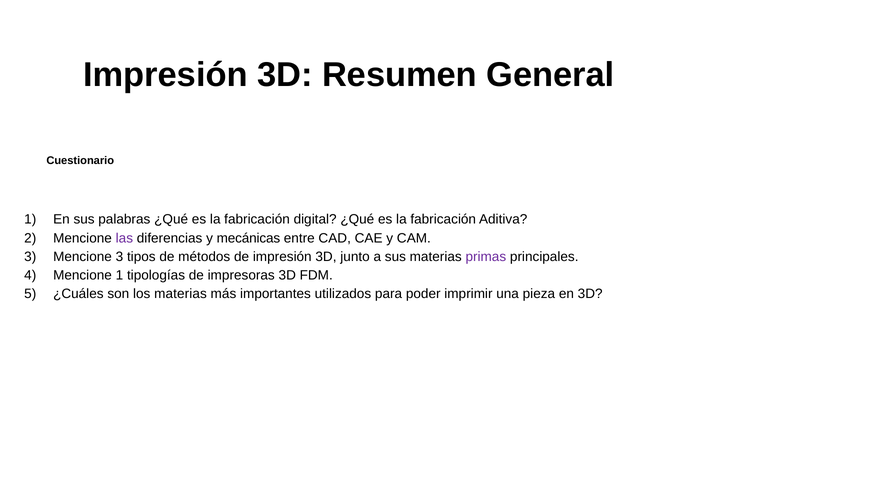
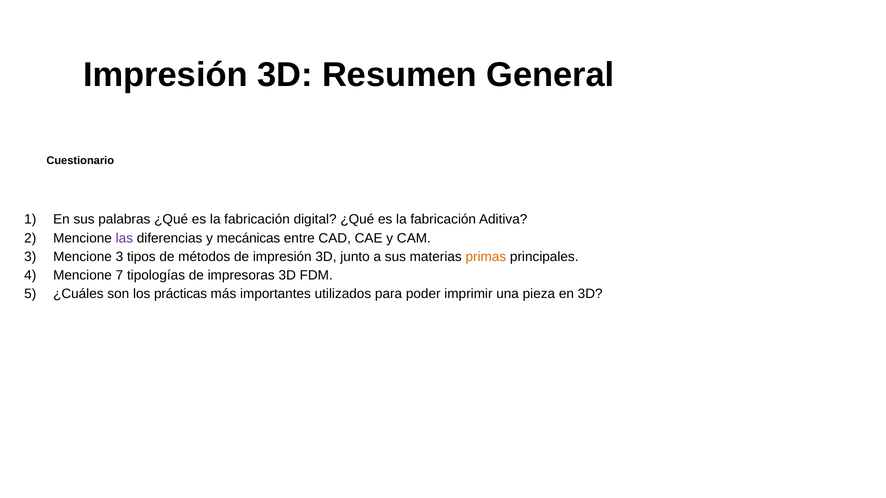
primas colour: purple -> orange (486, 257)
Mencione 1: 1 -> 7 (119, 276)
los materias: materias -> prácticas (181, 294)
